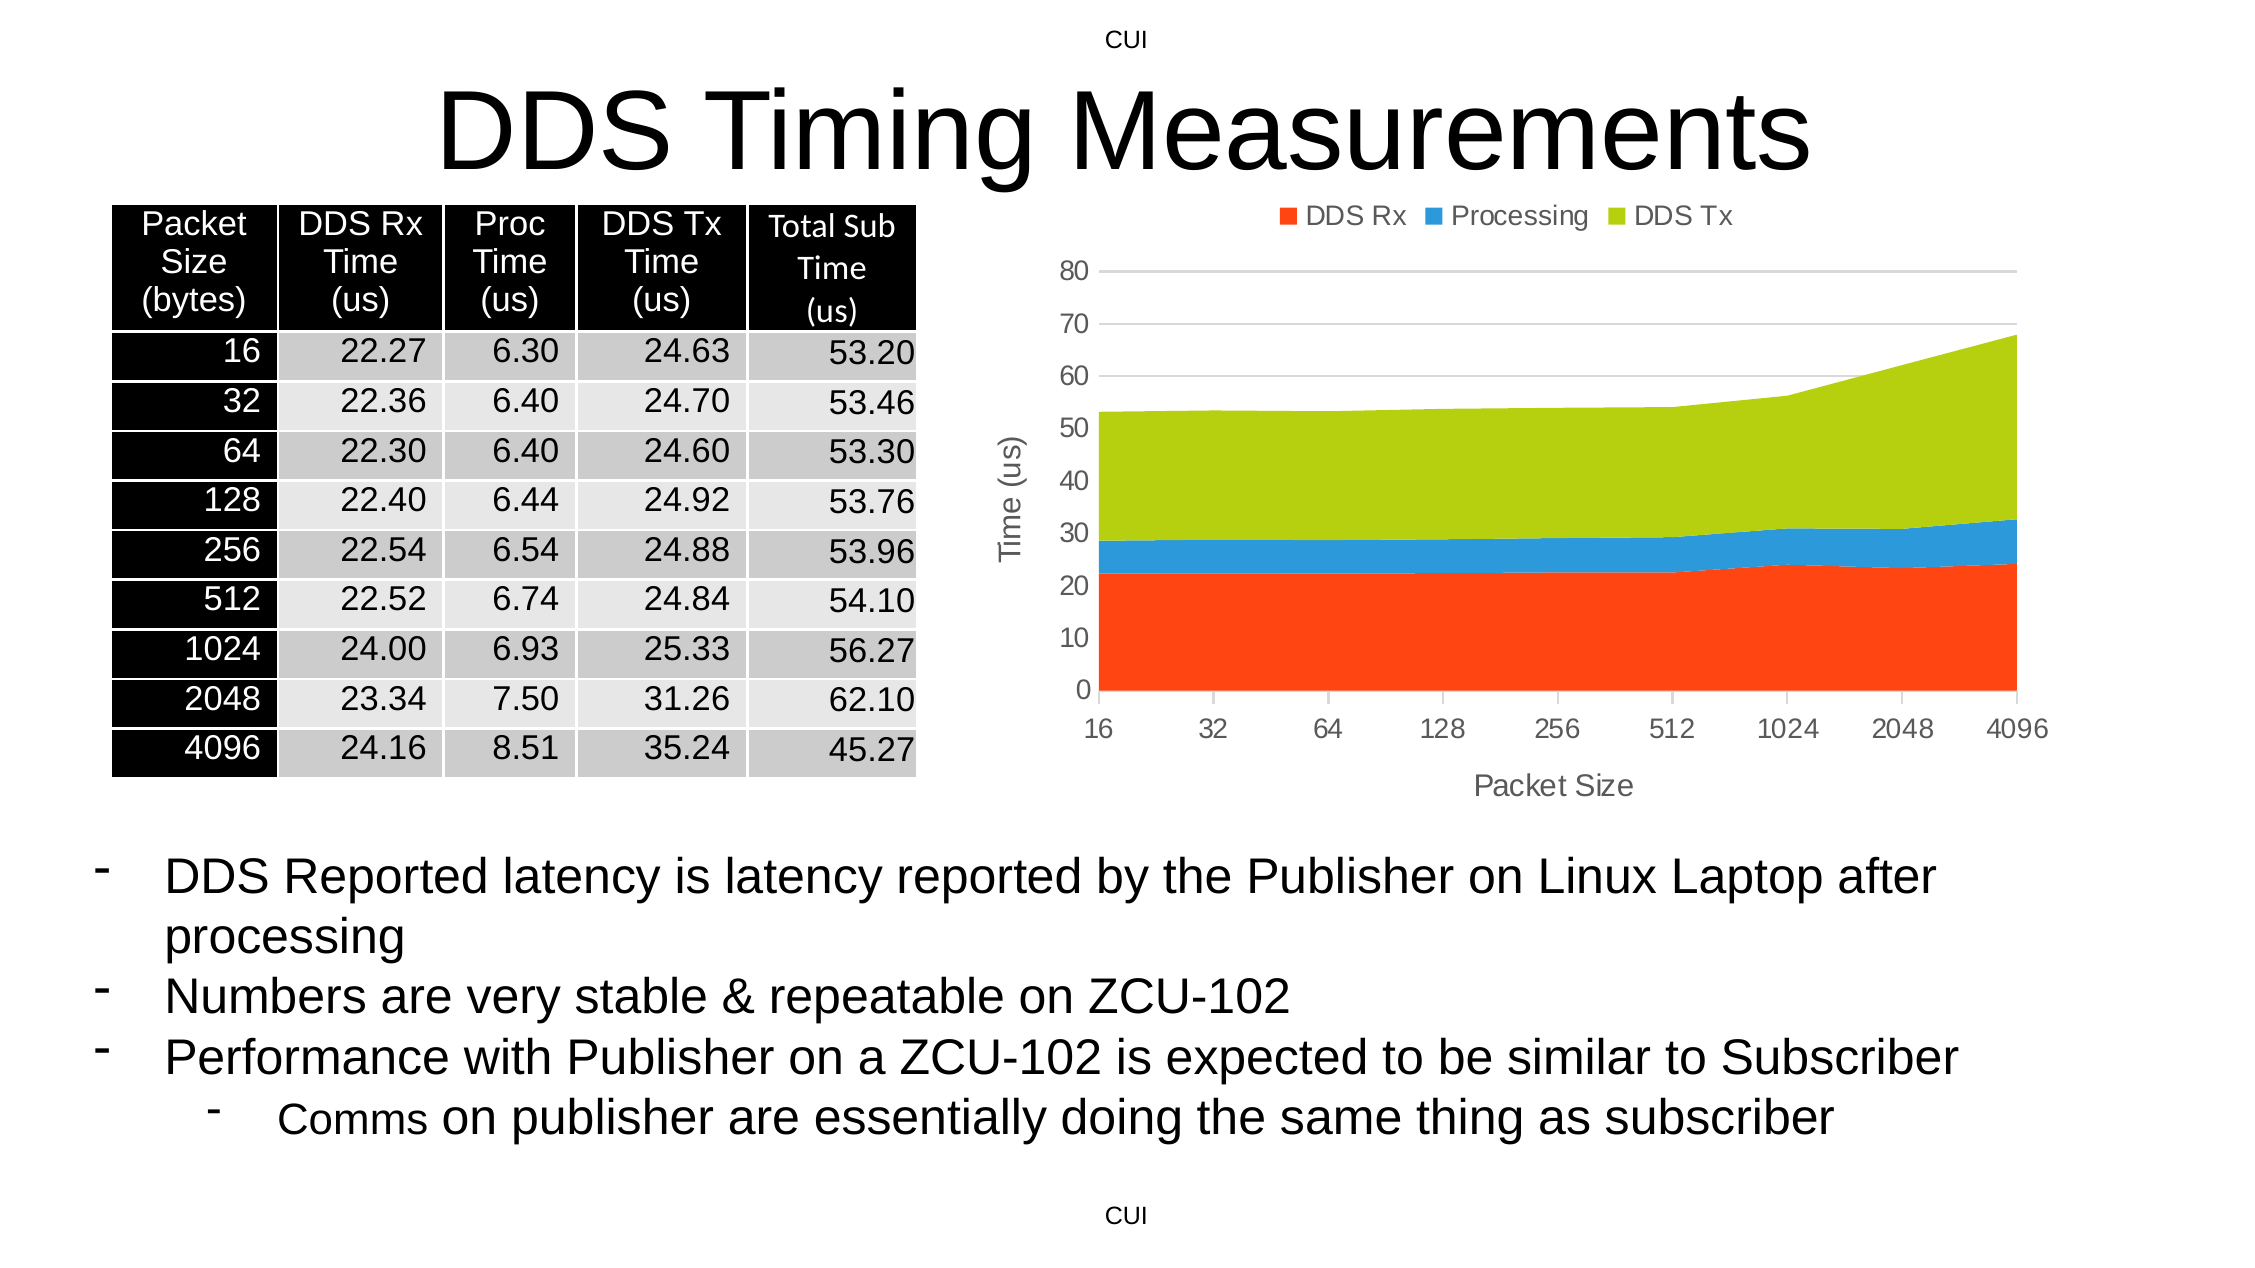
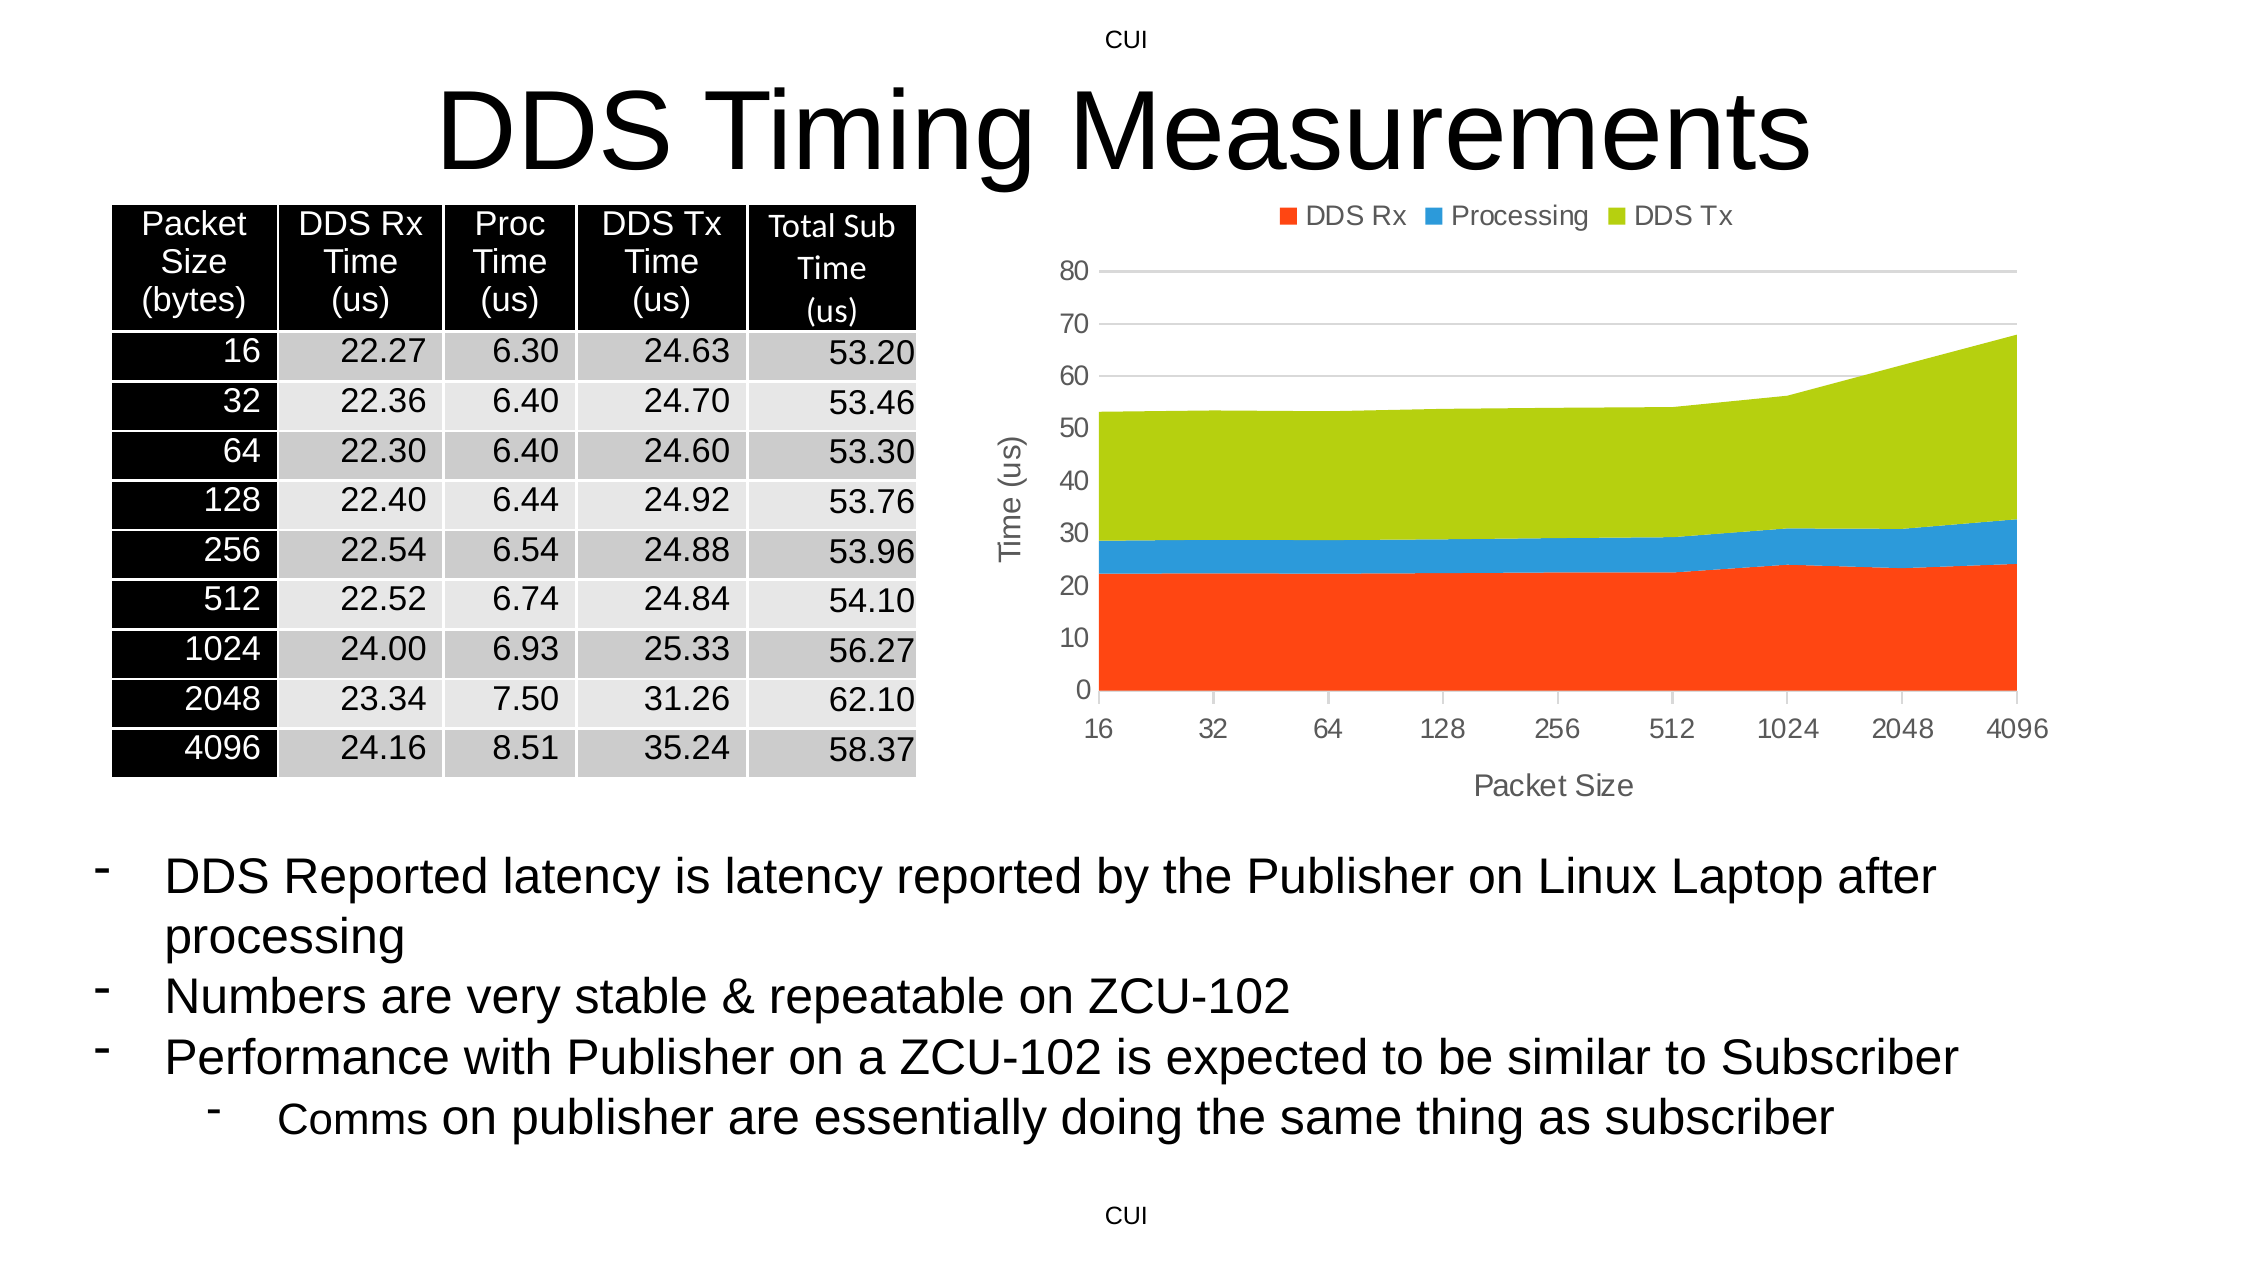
45.27: 45.27 -> 58.37 (872, 750)
